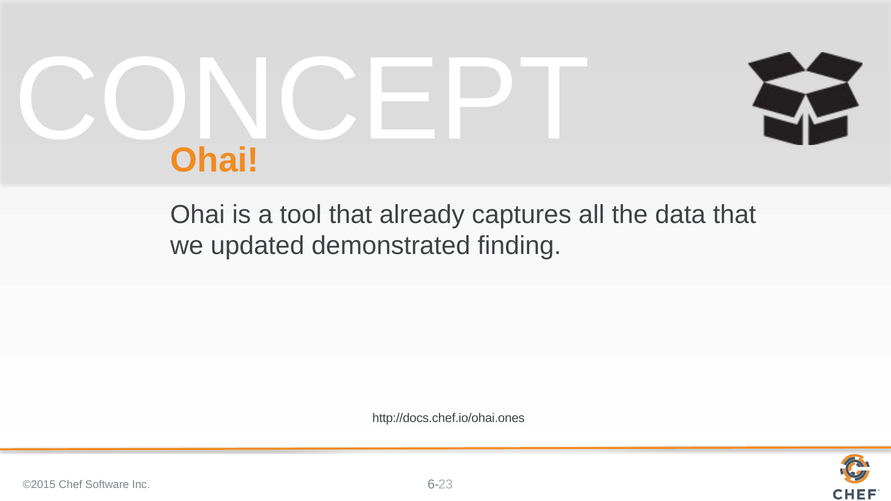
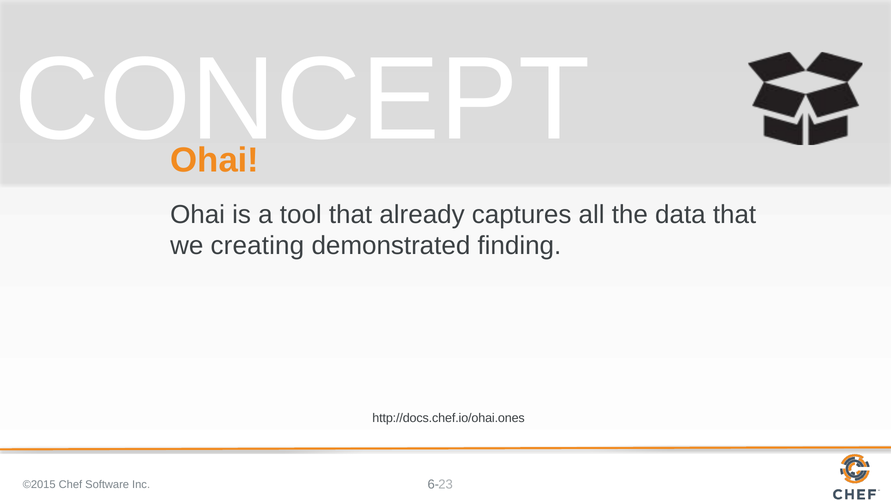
updated: updated -> creating (257, 246)
